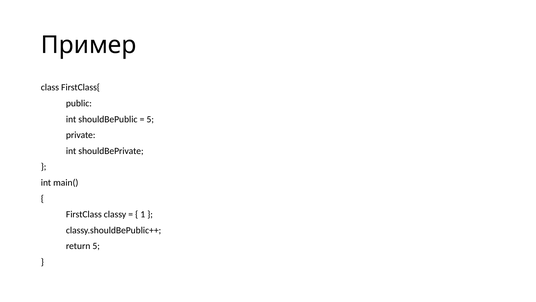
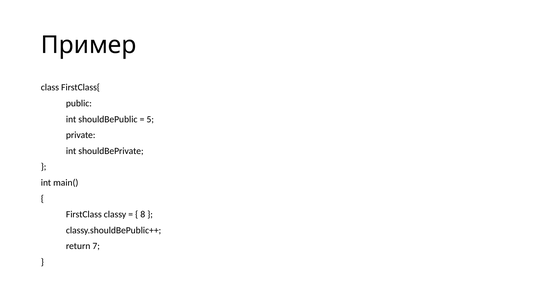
1: 1 -> 8 (143, 214)
return 5: 5 -> 7 (96, 246)
